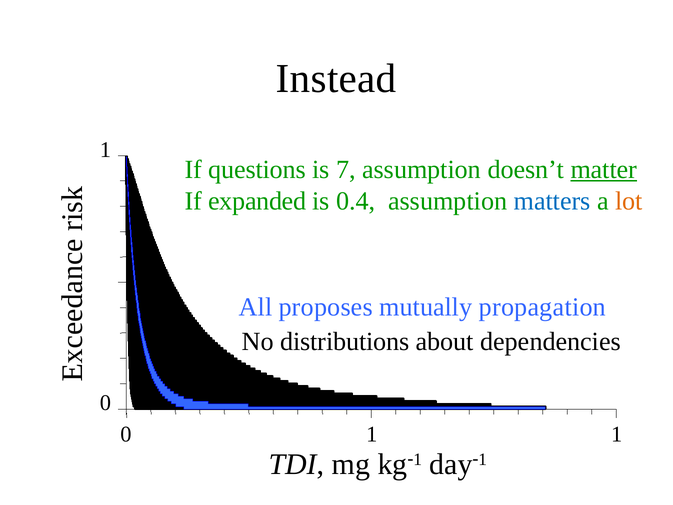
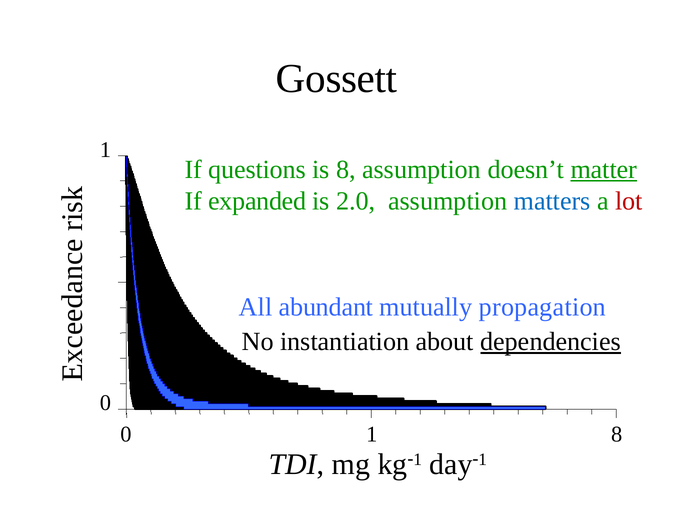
Instead: Instead -> Gossett (337, 79)
is 7: 7 -> 8 (346, 169)
0.4: 0.4 -> 2.0 (356, 201)
lot colour: orange -> red (629, 201)
proposes: proposes -> abundant (326, 307)
distributions: distributions -> instantiation (345, 342)
dependencies underline: none -> present (551, 342)
1 1: 1 -> 8 (617, 434)
